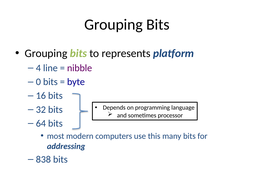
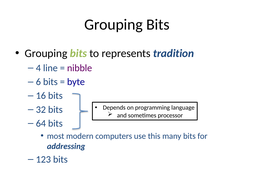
platform: platform -> tradition (174, 53)
0: 0 -> 6 (38, 82)
838: 838 -> 123 (43, 159)
